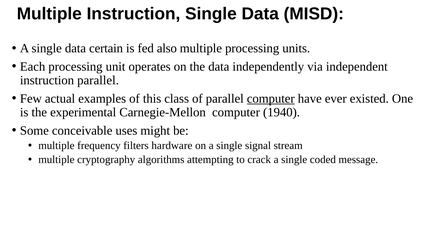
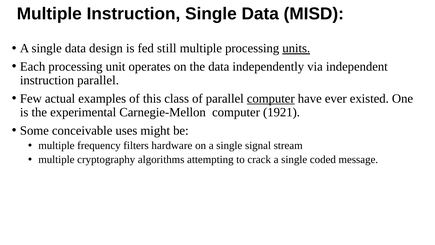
certain: certain -> design (106, 48)
also: also -> still (167, 48)
units underline: none -> present (296, 48)
1940: 1940 -> 1921 (282, 112)
